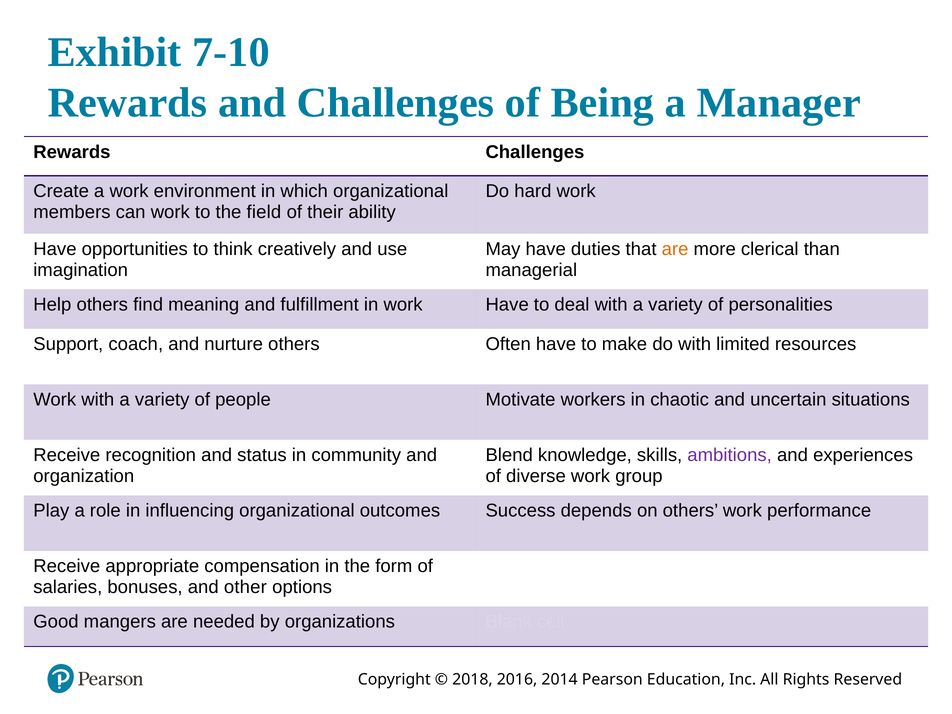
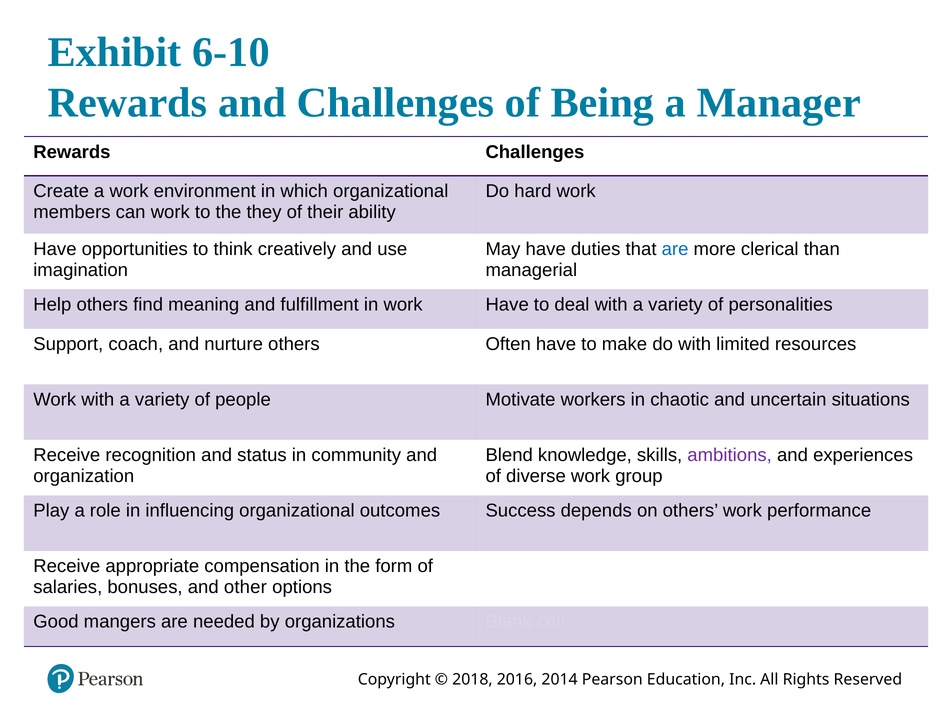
7-10: 7-10 -> 6-10 (231, 52)
field: field -> they (264, 212)
are colour: orange -> blue (675, 249)
